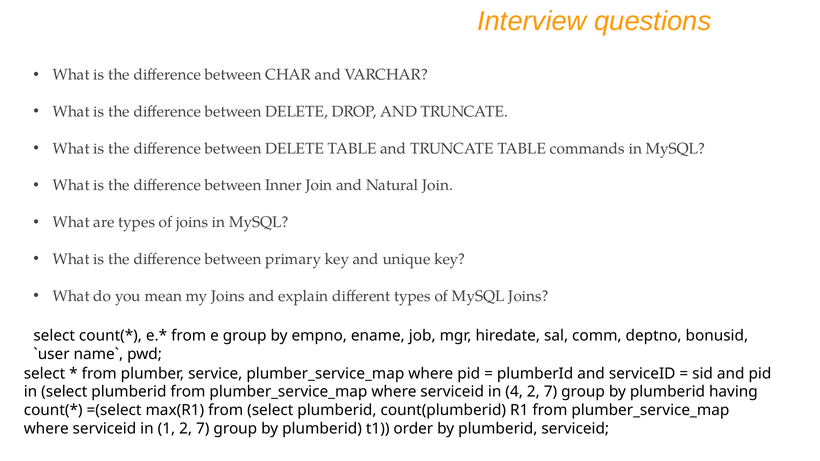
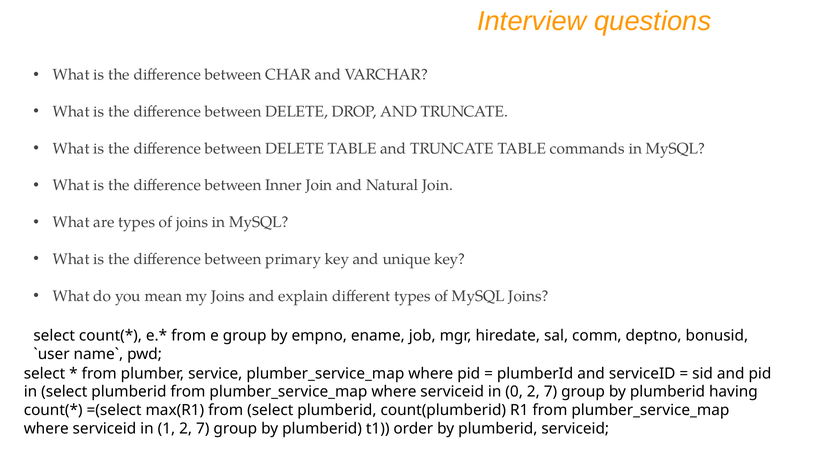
4: 4 -> 0 (514, 392)
